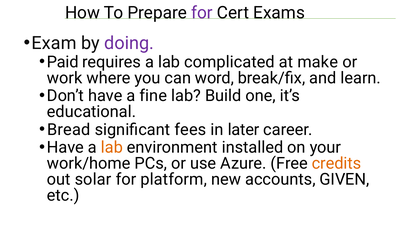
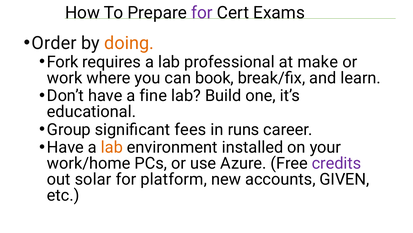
Exam: Exam -> Order (54, 43)
doing colour: purple -> orange (129, 43)
Paid: Paid -> Fork (63, 62)
complicated: complicated -> professional (229, 62)
word: word -> book (214, 78)
Bread: Bread -> Group (69, 129)
later: later -> runs (244, 129)
credits colour: orange -> purple (337, 163)
